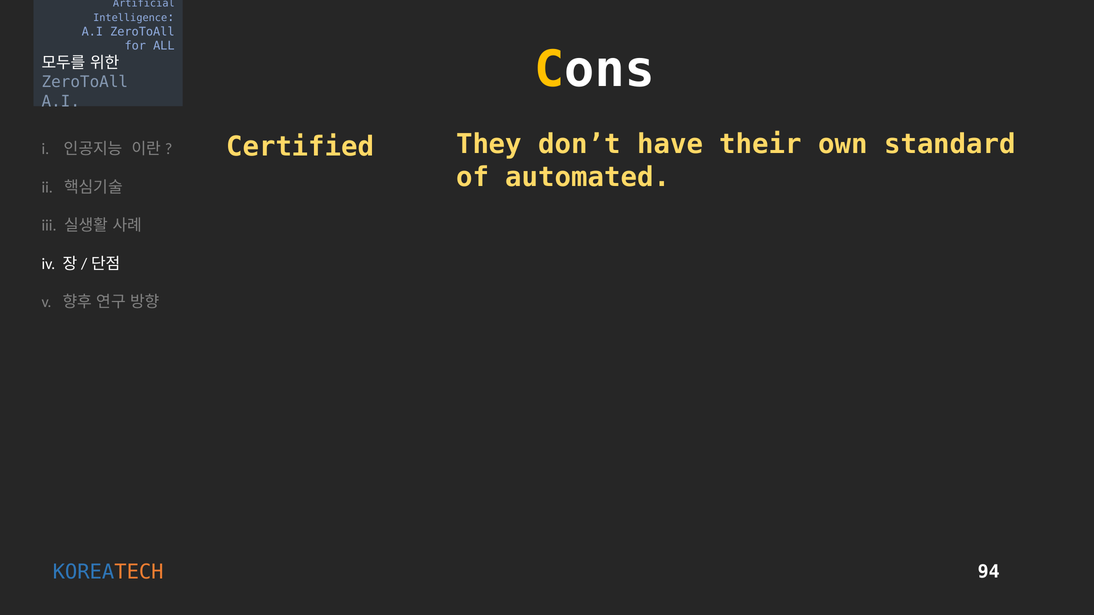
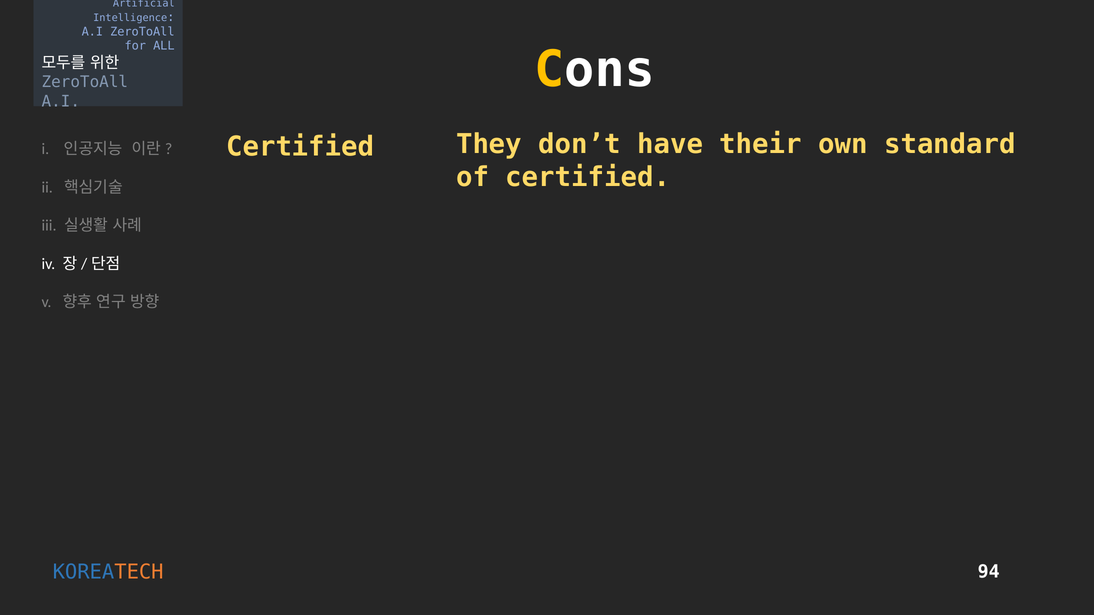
of automated: automated -> certified (588, 177)
